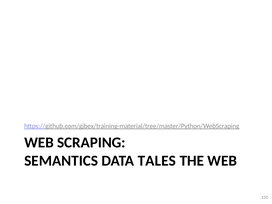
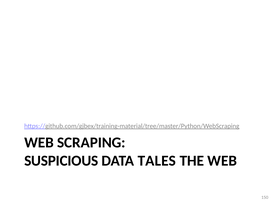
SEMANTICS: SEMANTICS -> SUSPICIOUS (61, 161)
